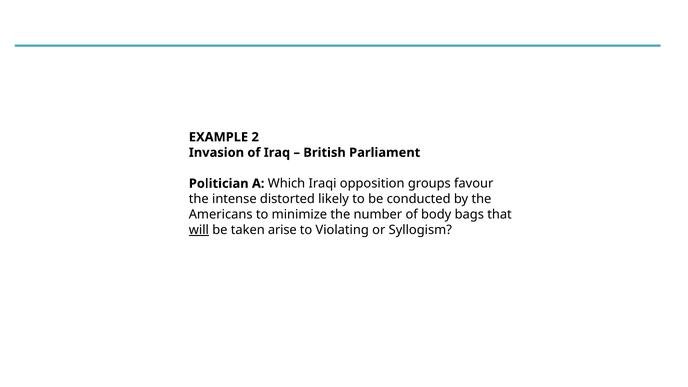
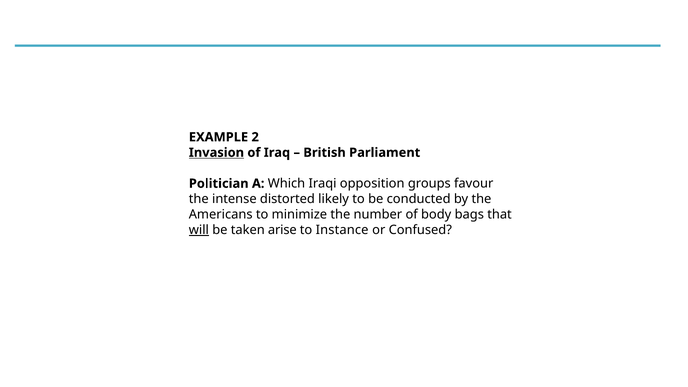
Invasion underline: none -> present (216, 153)
Violating: Violating -> Instance (342, 230)
Syllogism: Syllogism -> Confused (420, 230)
